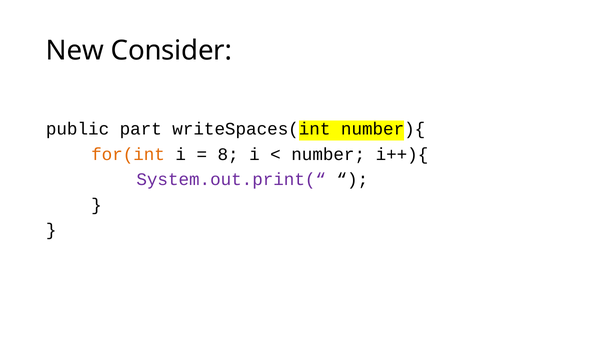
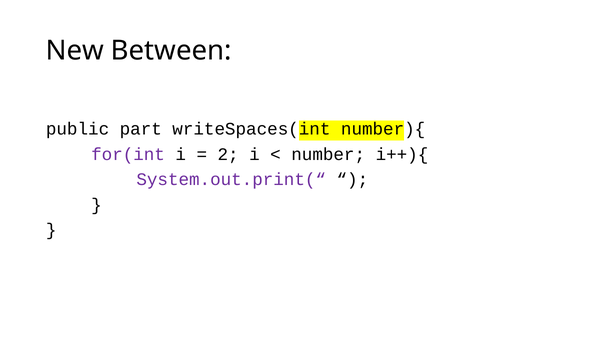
Consider: Consider -> Between (171, 51)
for(int colour: orange -> purple (128, 155)
8: 8 -> 2 (228, 155)
